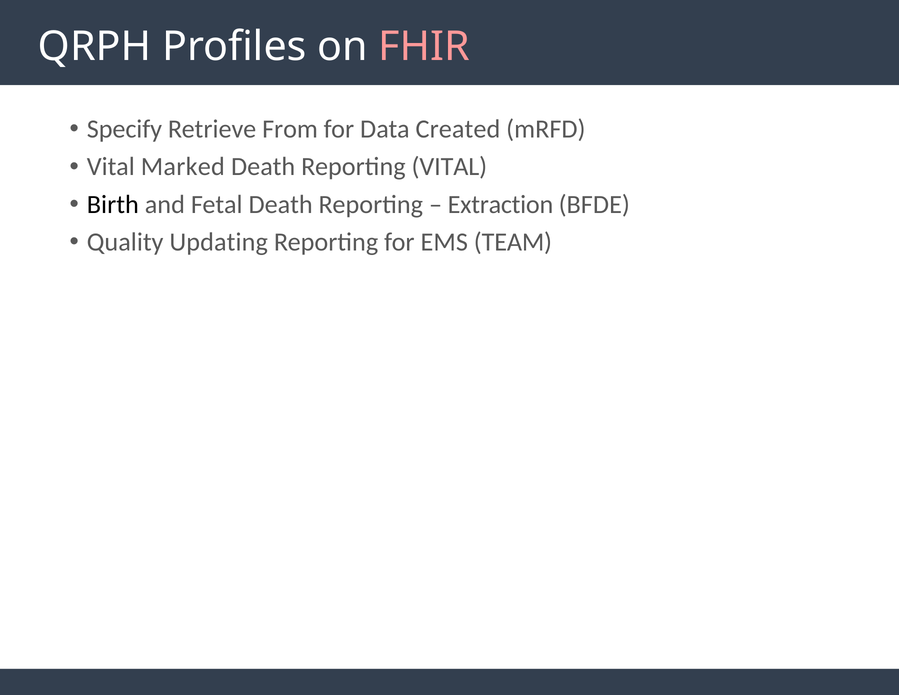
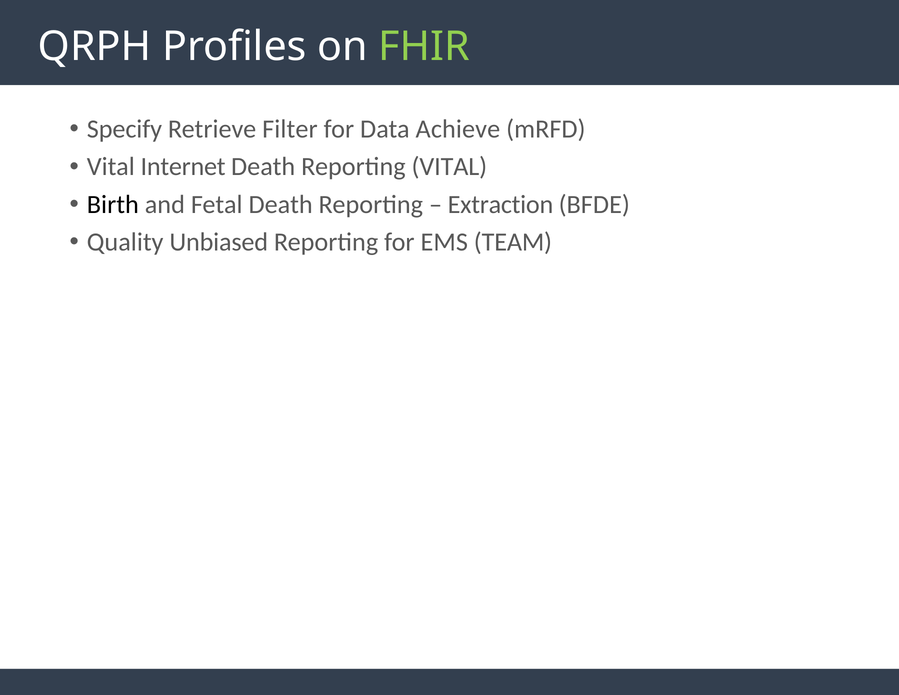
FHIR colour: pink -> light green (424, 46)
From: From -> Filter (290, 129)
Created: Created -> Achieve (458, 129)
Marked: Marked -> Internet (183, 167)
Updating: Updating -> Unbiased (219, 242)
